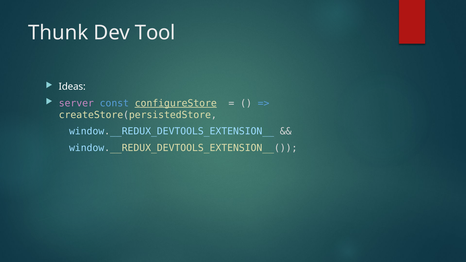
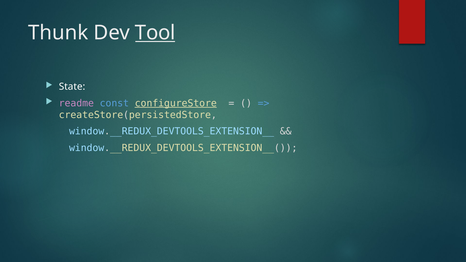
Tool underline: none -> present (155, 33)
Ideas: Ideas -> State (72, 87)
server: server -> readme (76, 103)
